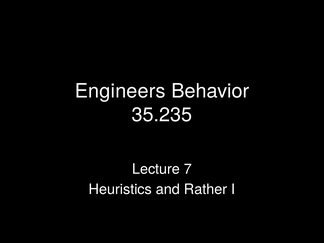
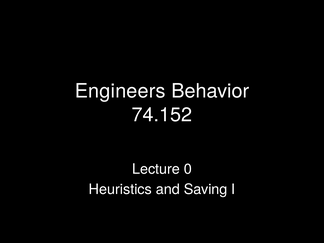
35.235: 35.235 -> 74.152 (162, 115)
7: 7 -> 0 (188, 169)
Rather: Rather -> Saving (206, 189)
